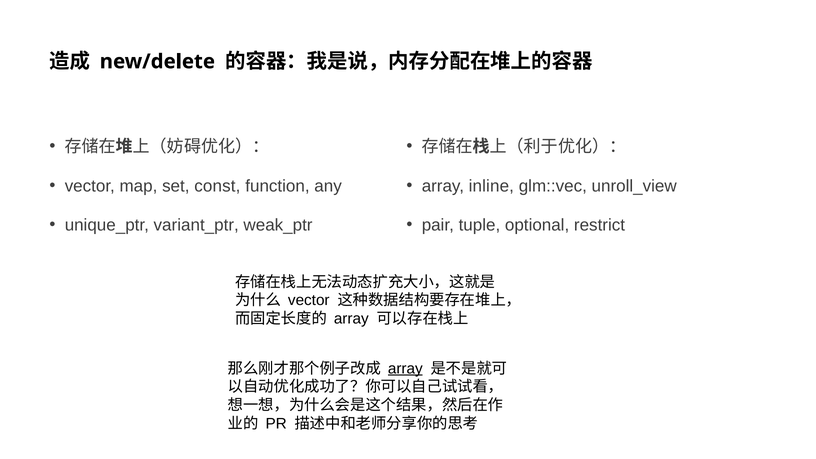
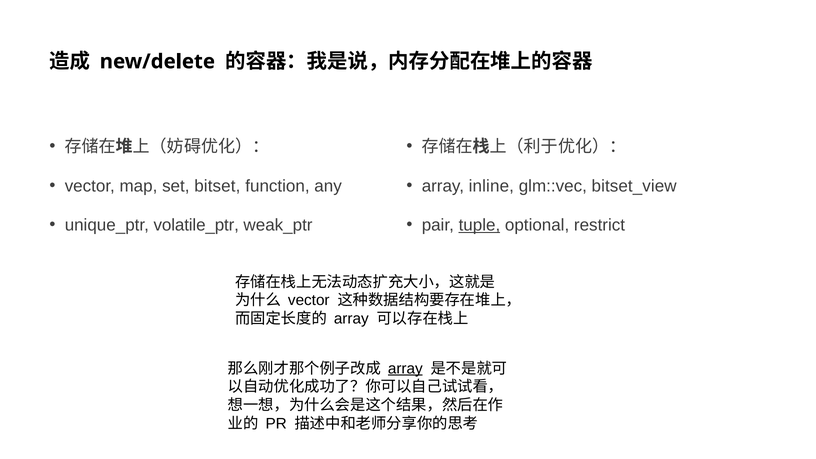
const: const -> bitset (217, 186)
unroll_view: unroll_view -> bitset_view (634, 186)
variant_ptr: variant_ptr -> volatile_ptr (196, 225)
tuple underline: none -> present (479, 225)
